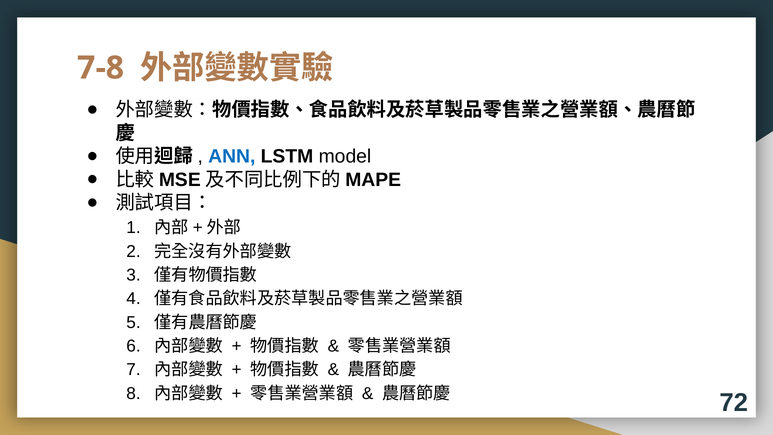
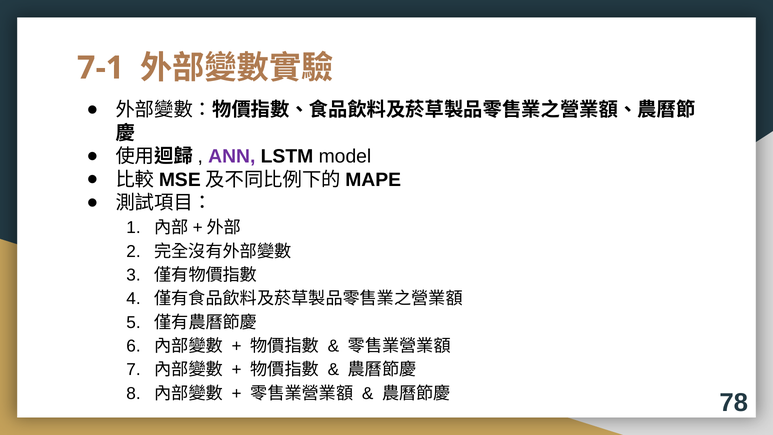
7-8: 7-8 -> 7-1 (101, 68)
ANN colour: blue -> purple (232, 156)
72: 72 -> 78 (734, 403)
